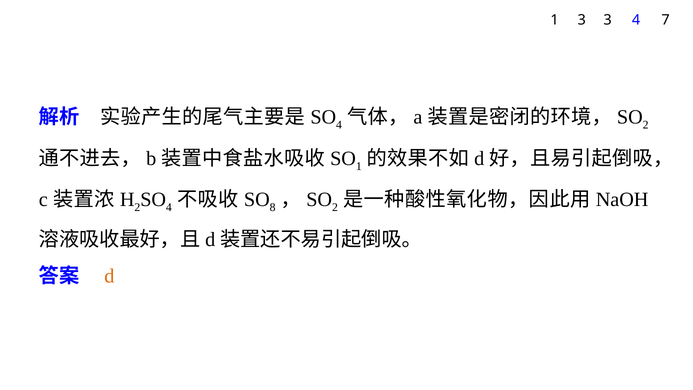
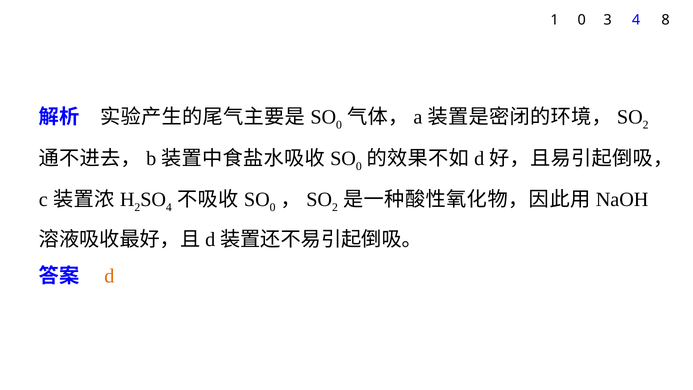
1 3: 3 -> 0 (582, 20)
7: 7 -> 8 (666, 20)
4: 4 -> 0 (339, 125)
1: 1 -> 0 (359, 166)
8: 8 -> 0 (273, 208)
